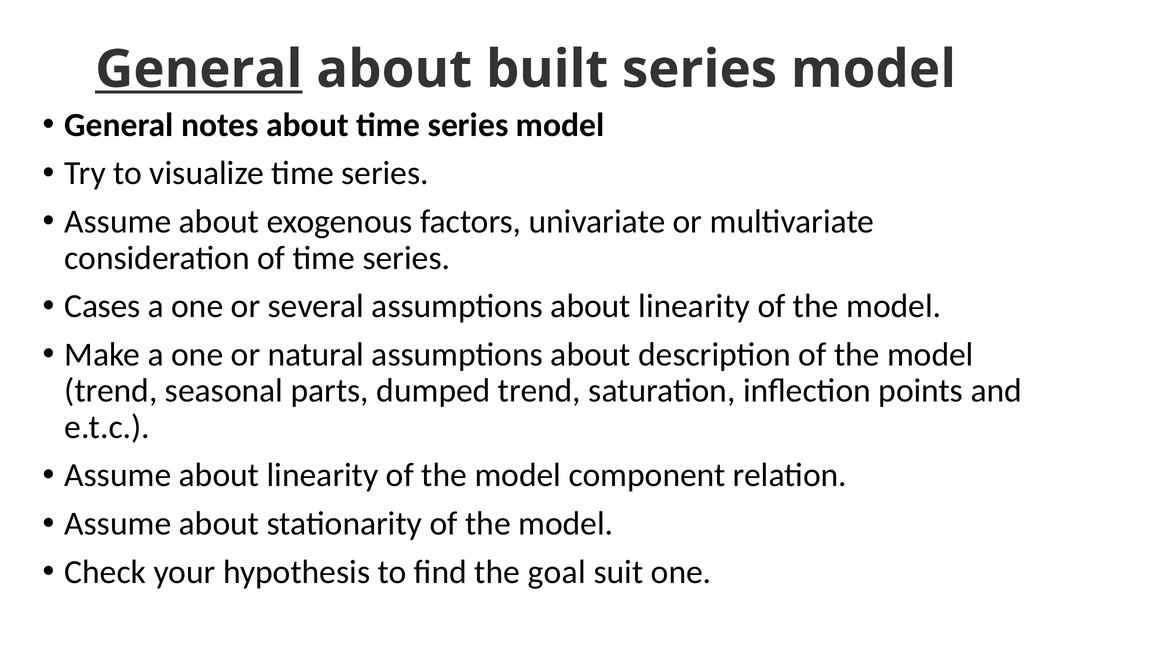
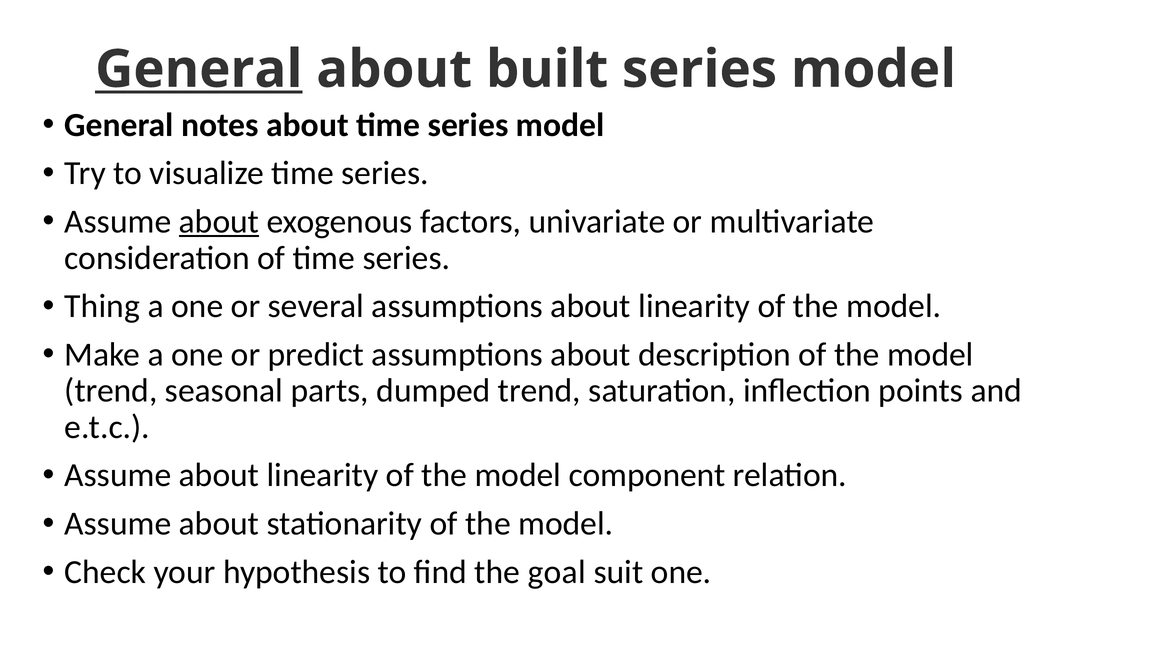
about underline: none -> present (219, 221)
Cases: Cases -> Thing (102, 306)
natural: natural -> predict (316, 354)
